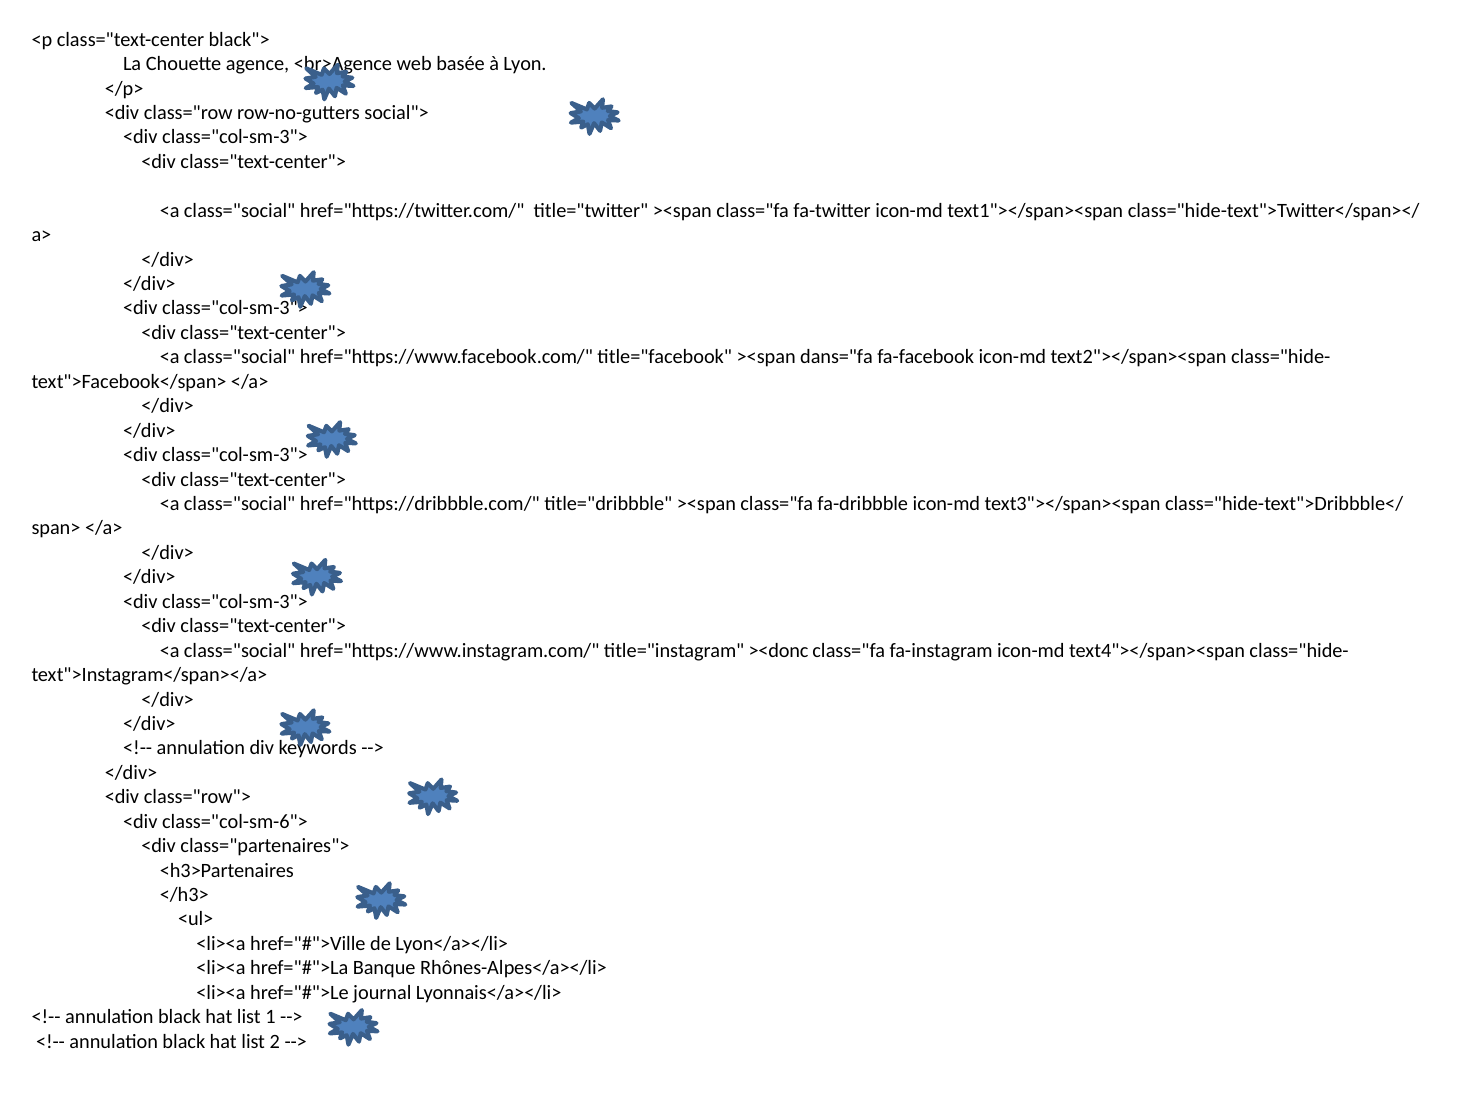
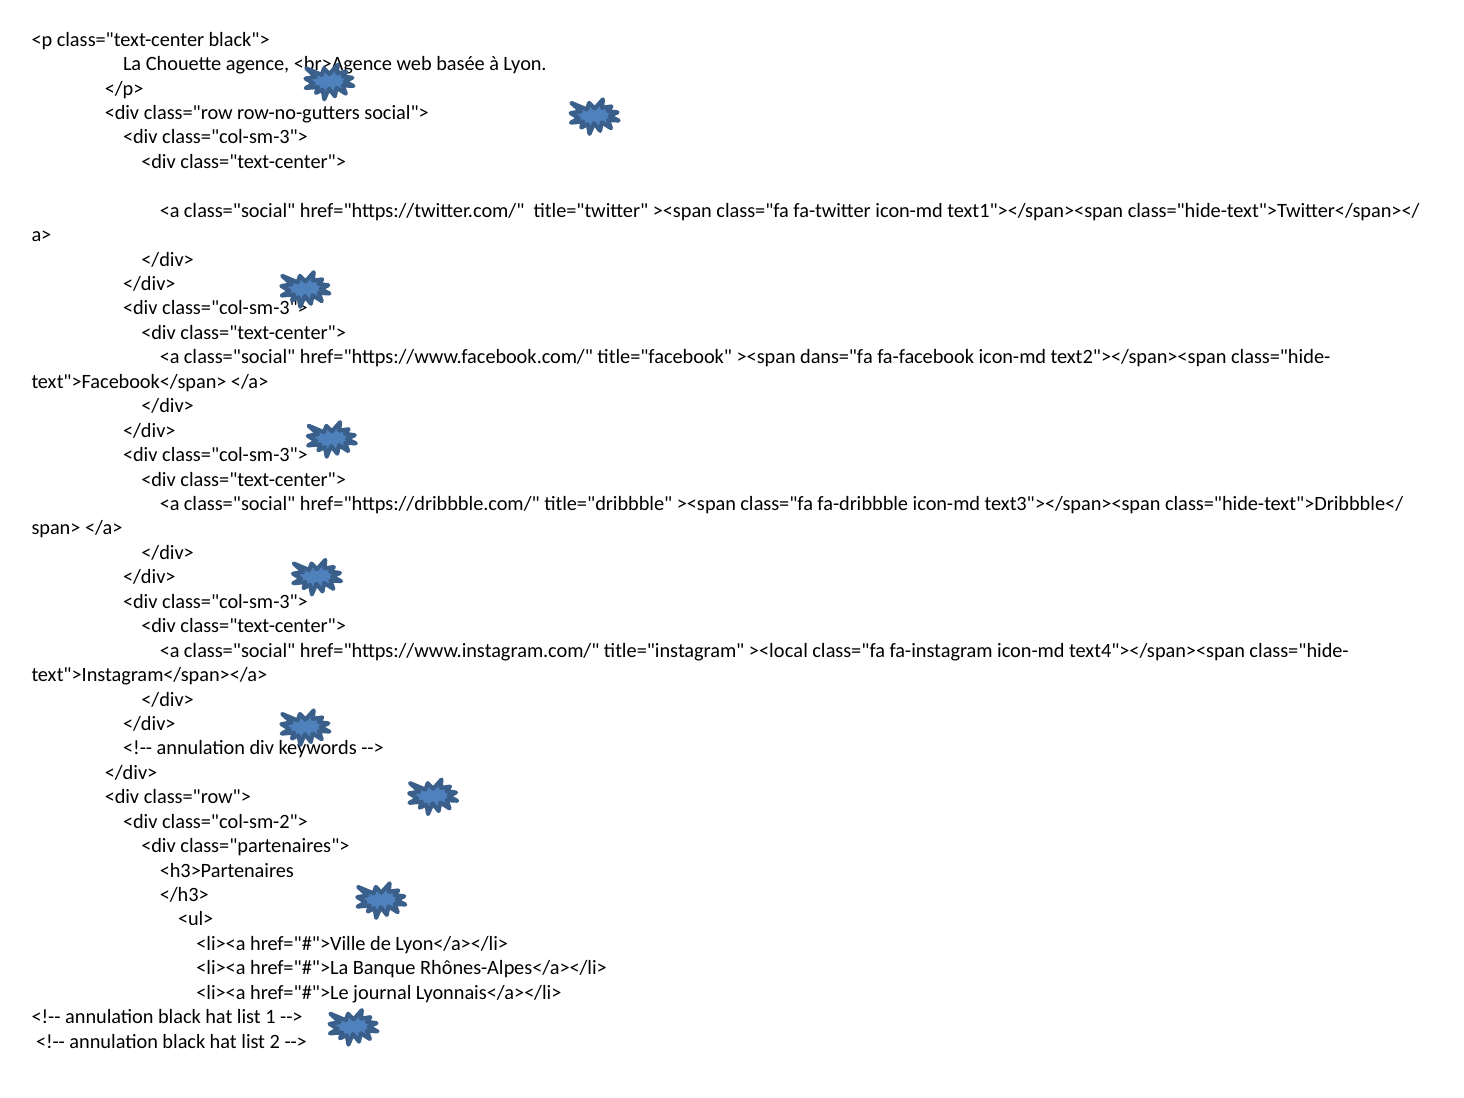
><donc: ><donc -> ><local (778, 650)
class="col-sm-6">: class="col-sm-6"> -> class="col-sm-2"> (235, 821)
